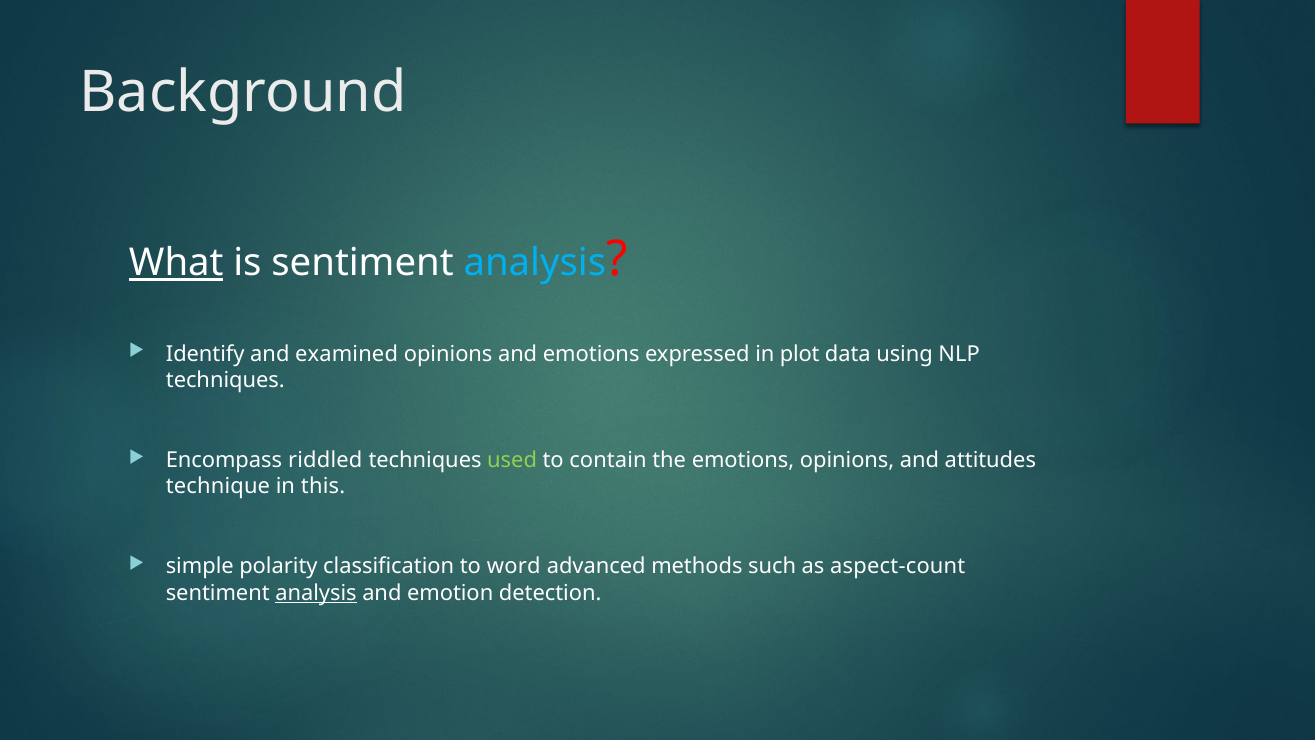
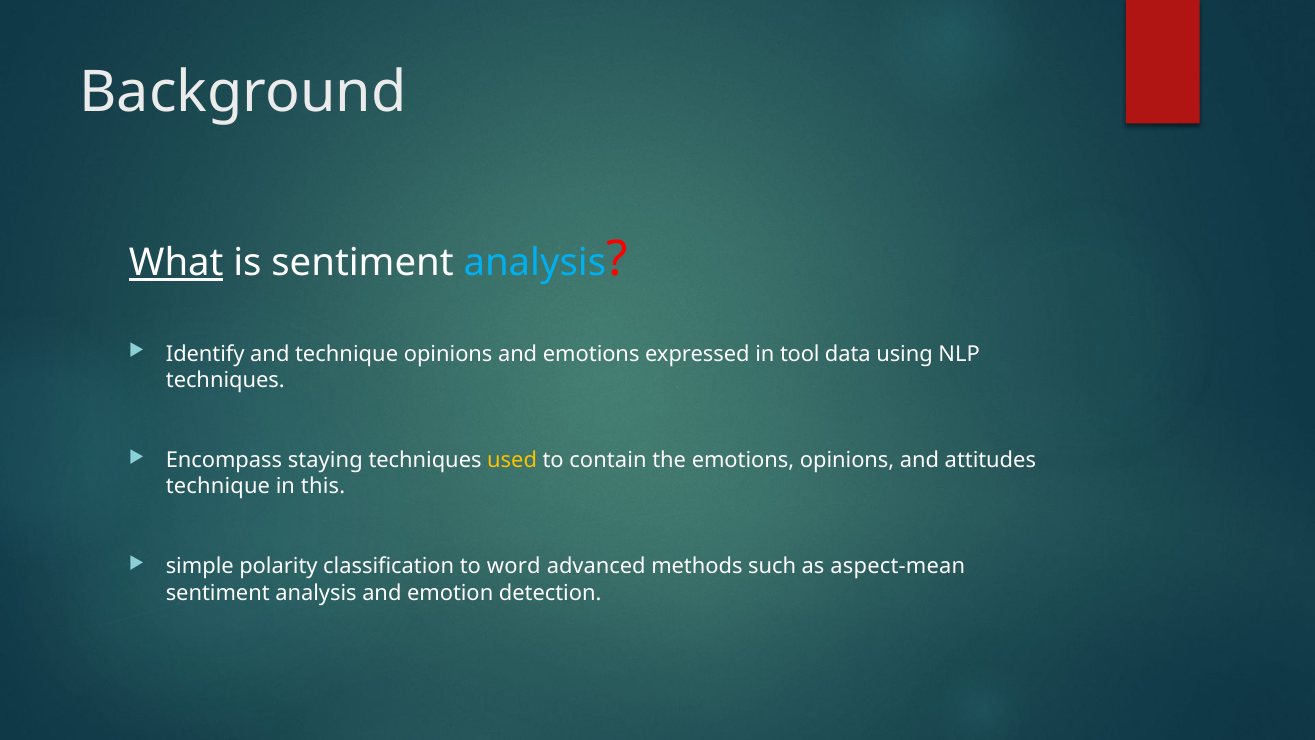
and examined: examined -> technique (347, 354)
plot: plot -> tool (800, 354)
riddled: riddled -> staying (325, 460)
used colour: light green -> yellow (512, 460)
aspect-count: aspect-count -> aspect-mean (898, 566)
analysis underline: present -> none (316, 593)
